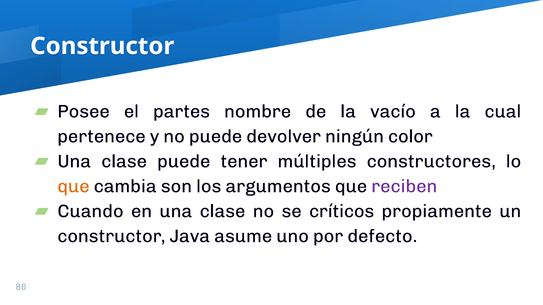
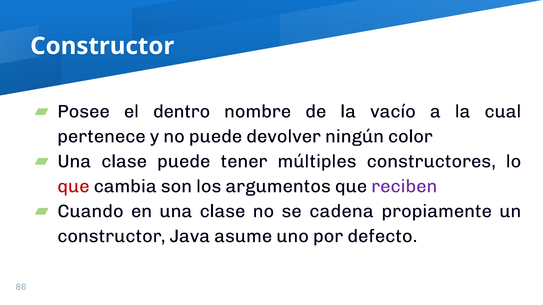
partes: partes -> dentro (182, 112)
que colour: orange -> red (73, 187)
críticos: críticos -> cadena (342, 212)
